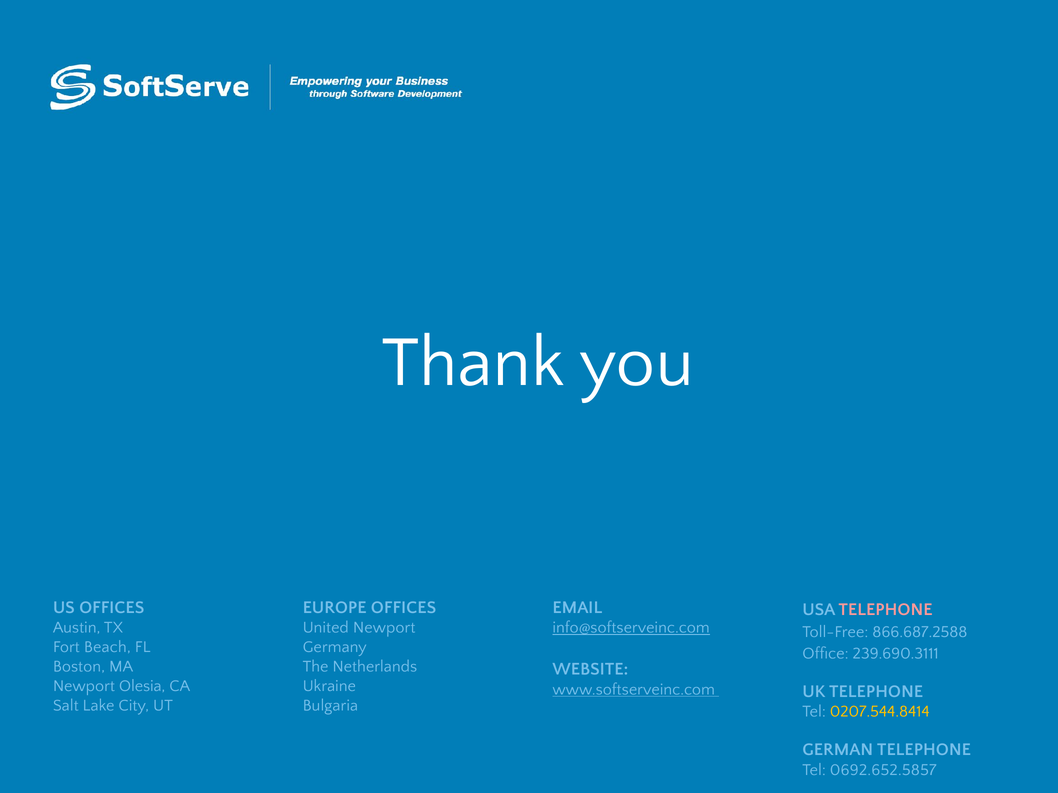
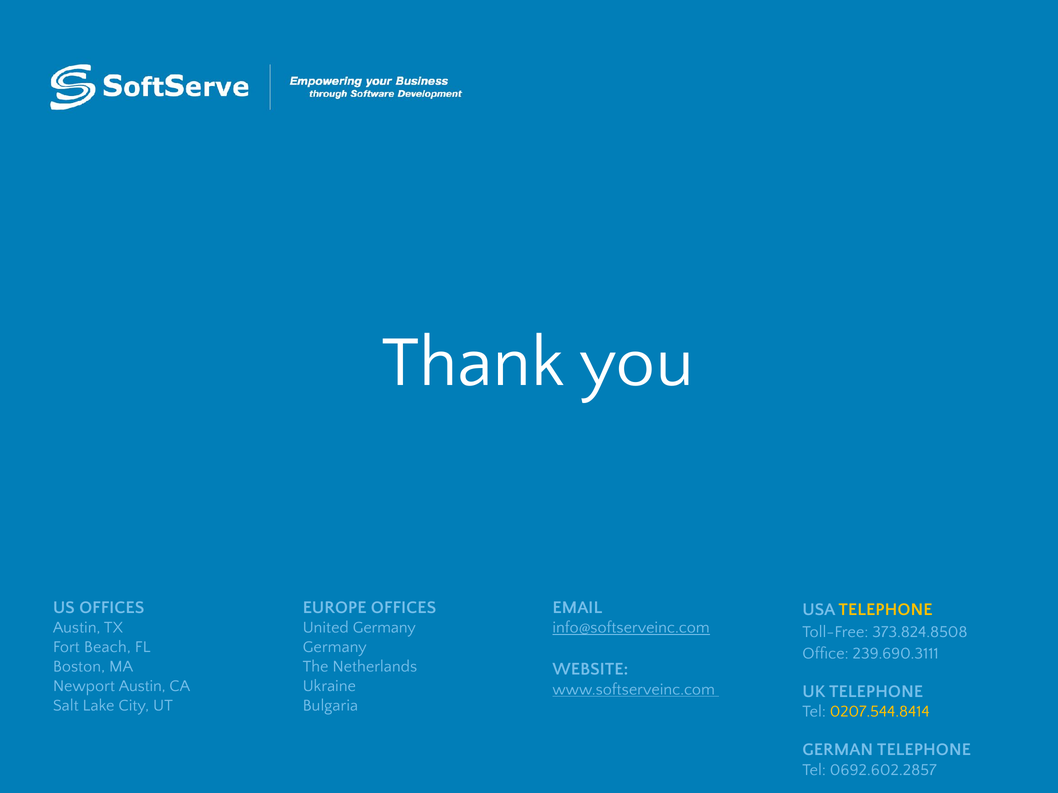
TELEPHONE colour: pink -> yellow (886, 610)
United Newport: Newport -> Germany (384, 628)
866.687.2588: 866.687.2588 -> 373.824.8508 (920, 632)
Newport Olesia: Olesia -> Austin (142, 686)
0692.652.5857: 0692.652.5857 -> 0692.602.2857 (883, 770)
